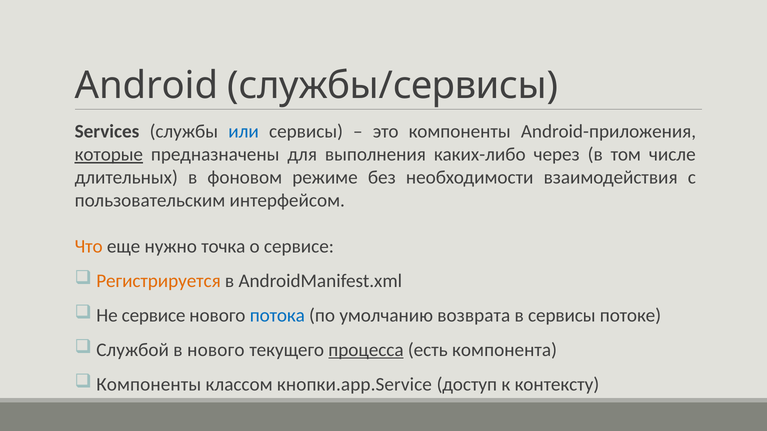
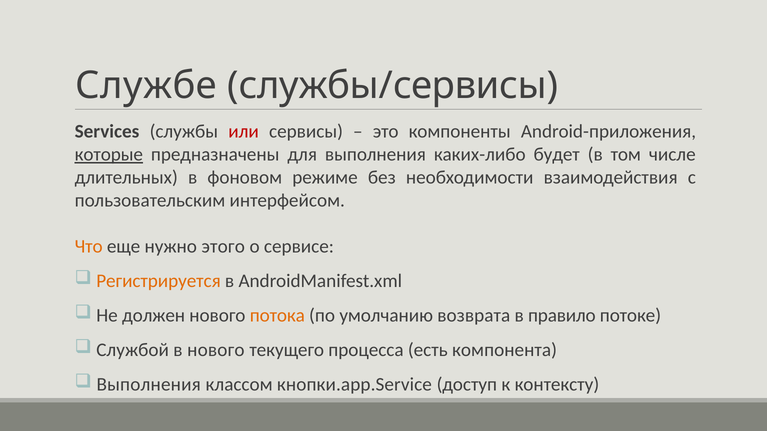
Android: Android -> Службе (146, 86)
или colour: blue -> red (244, 132)
через: через -> будет (557, 155)
точка: точка -> этого (223, 247)
Не сервисе: сервисе -> должен (154, 316)
потока colour: blue -> orange (277, 316)
в сервисы: сервисы -> правило (562, 316)
процесса underline: present -> none (366, 350)
Компоненты: Компоненты -> Выполнения (149, 385)
